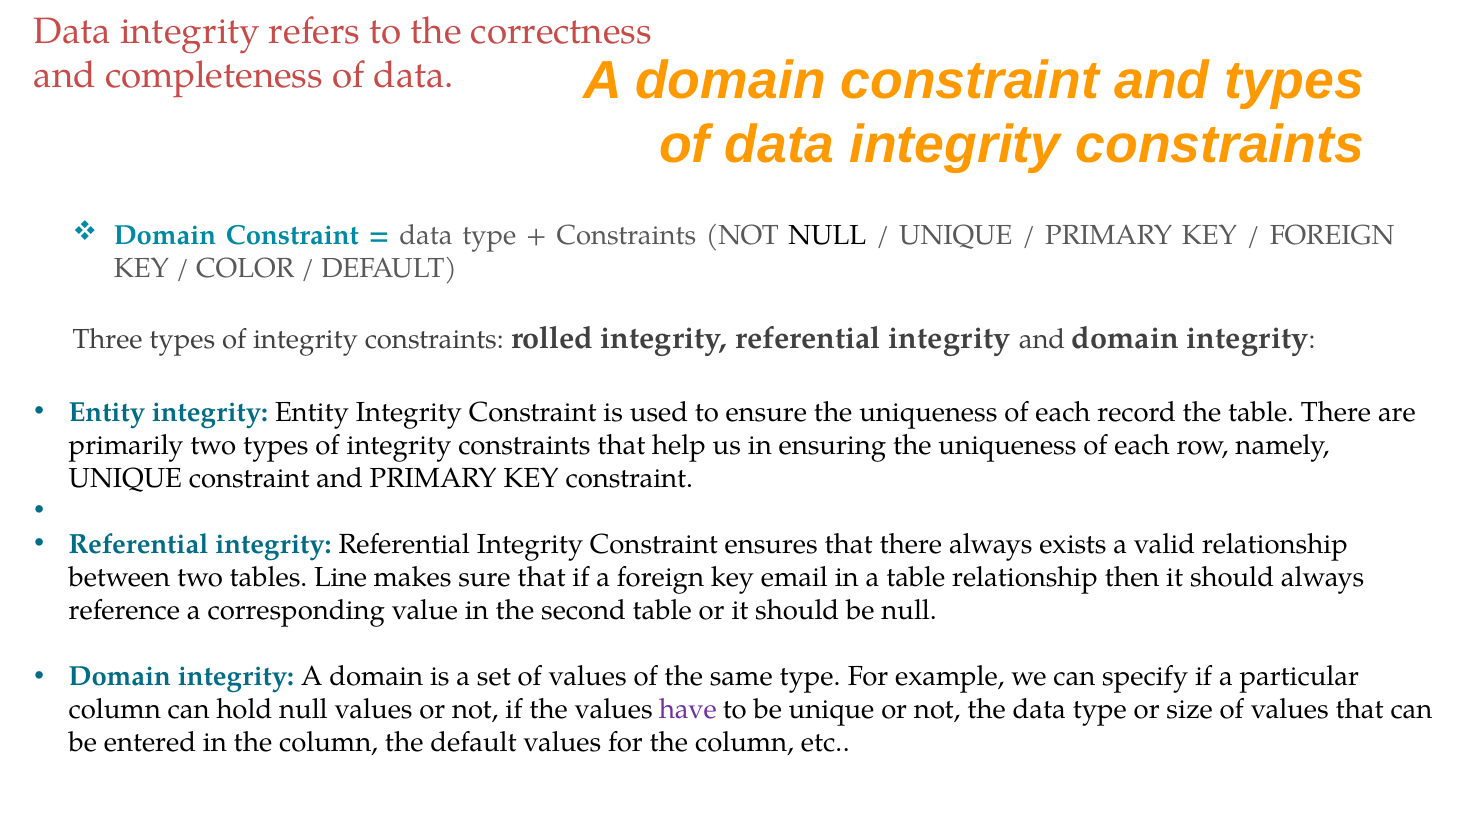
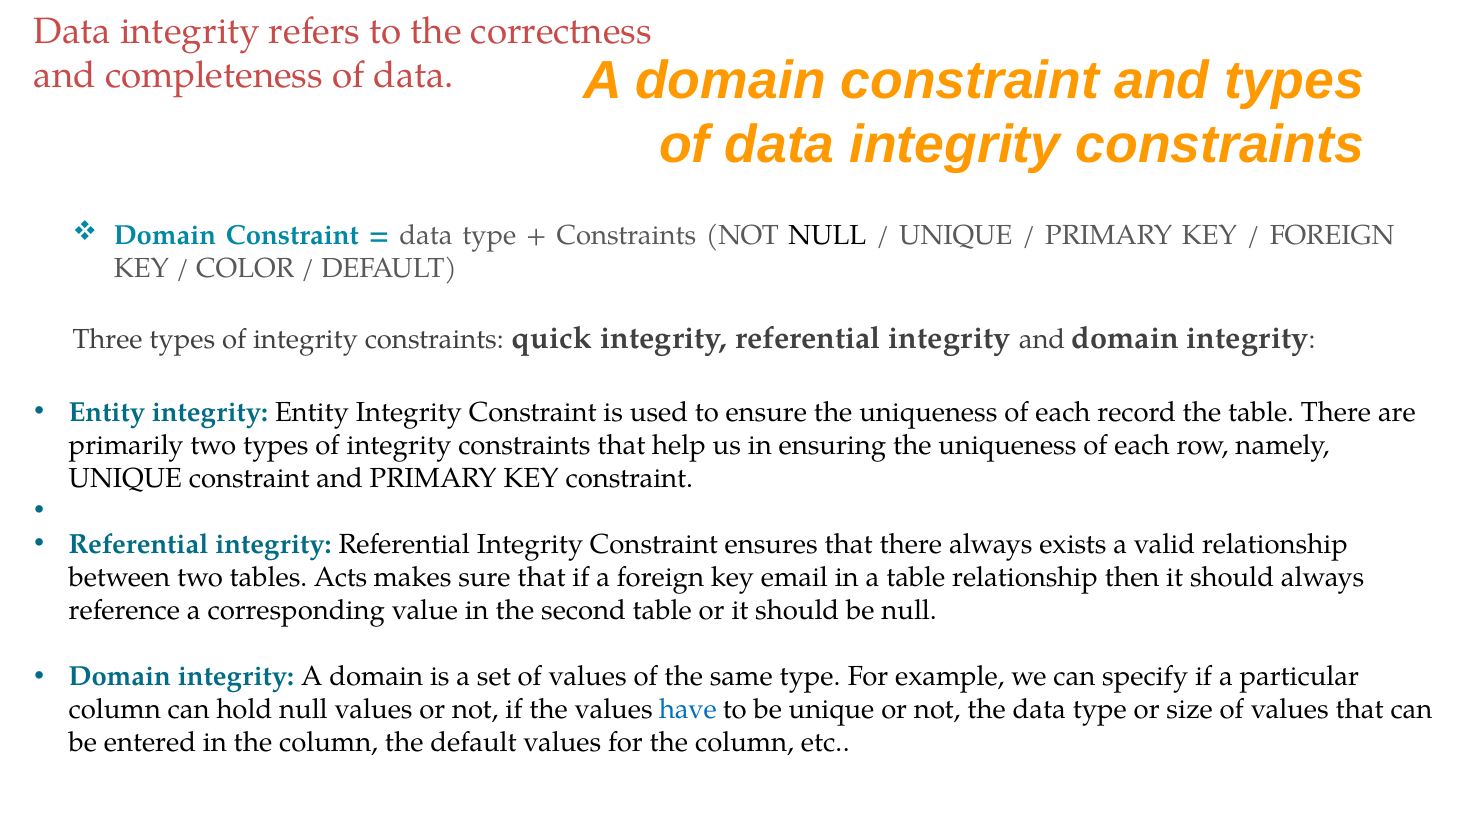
rolled: rolled -> quick (552, 338)
Line: Line -> Acts (341, 577)
have colour: purple -> blue (688, 709)
